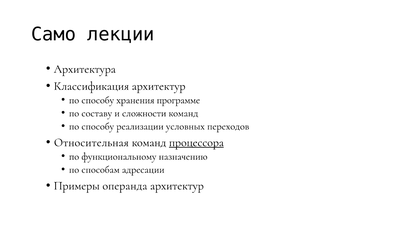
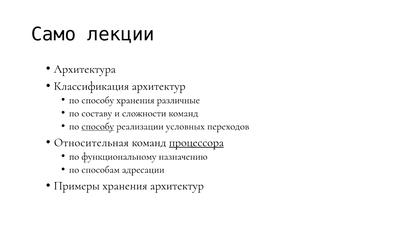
программе: программе -> различные (178, 100)
способу underline: none -> present (98, 126)
Примеры операнда: операнда -> хранения (125, 186)
